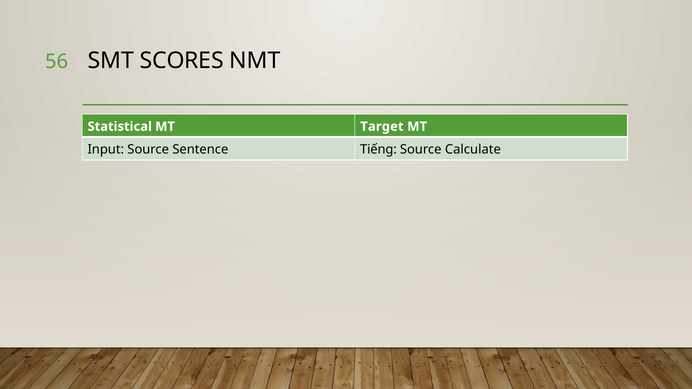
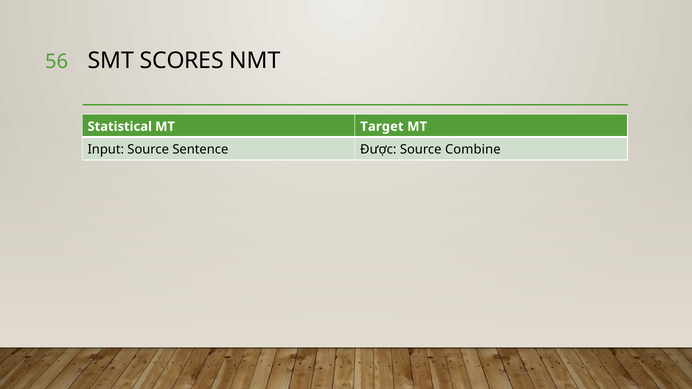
Tiếng: Tiếng -> Được (378, 149)
Calculate: Calculate -> Combine (473, 149)
